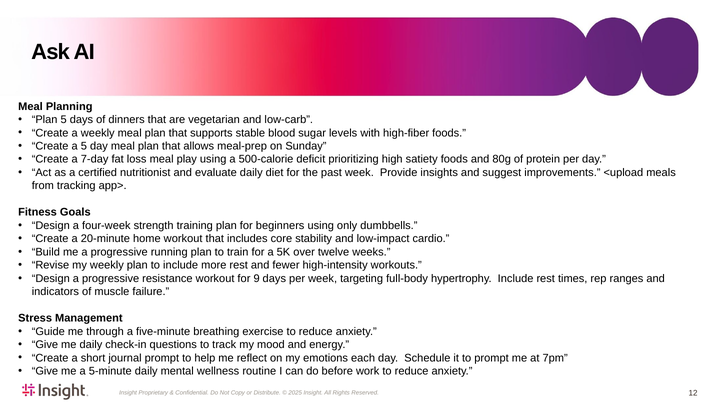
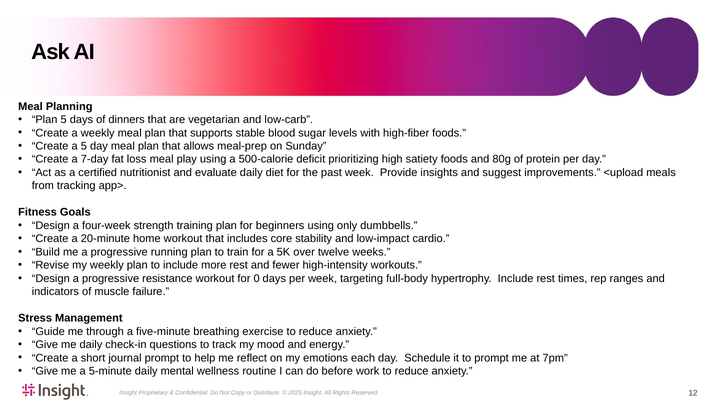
9: 9 -> 0 (257, 279)
